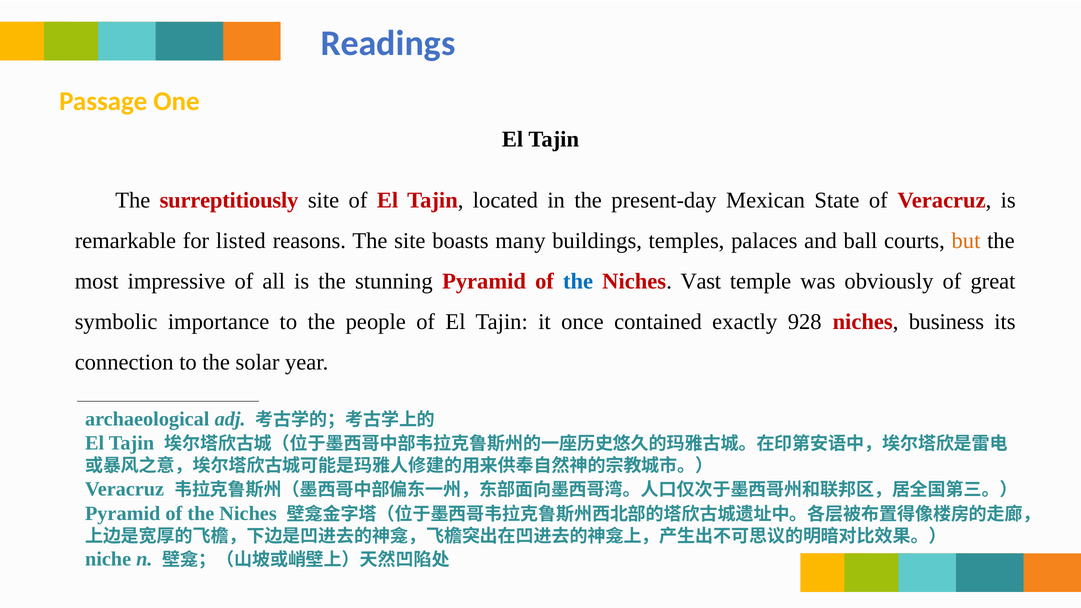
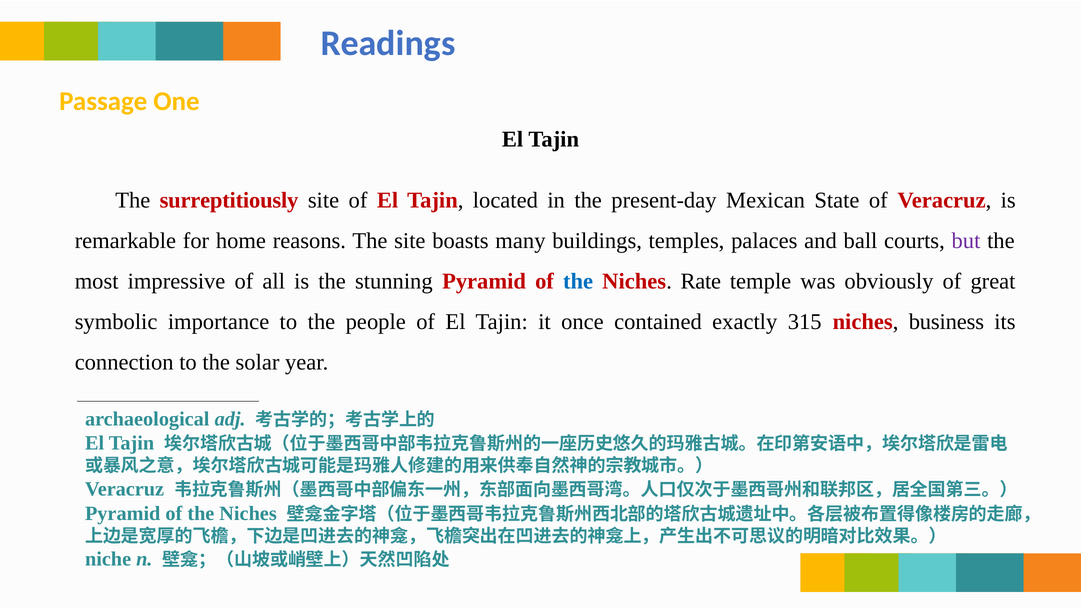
listed: listed -> home (241, 241)
but colour: orange -> purple (966, 241)
Vast: Vast -> Rate (701, 281)
928: 928 -> 315 (805, 322)
